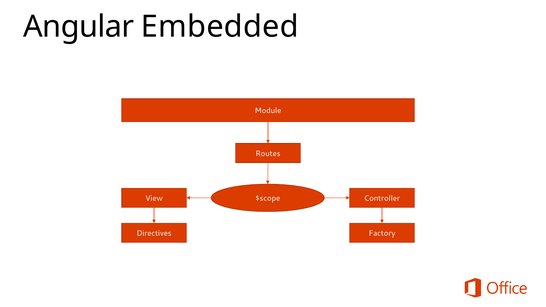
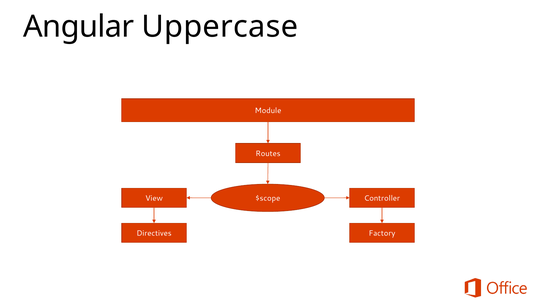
Embedded: Embedded -> Uppercase (220, 27)
